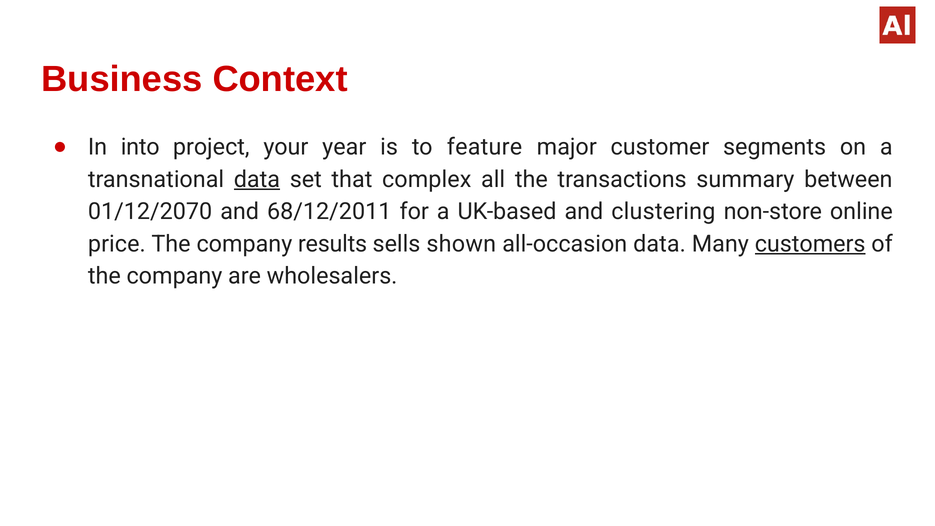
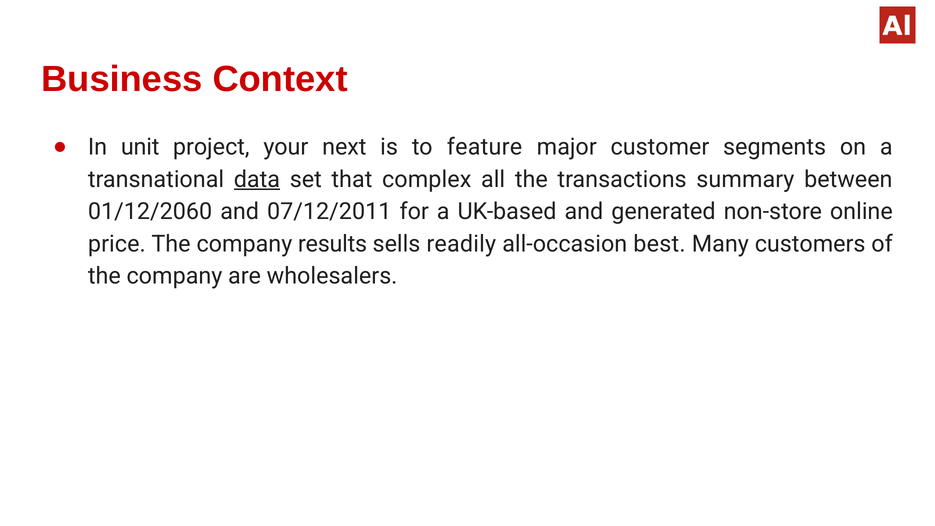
into: into -> unit (140, 147)
year: year -> next (344, 147)
01/12/2070: 01/12/2070 -> 01/12/2060 (150, 212)
68/12/2011: 68/12/2011 -> 07/12/2011 (329, 212)
clustering: clustering -> generated (663, 212)
shown: shown -> readily (461, 244)
all-occasion data: data -> best (659, 244)
customers underline: present -> none (810, 244)
